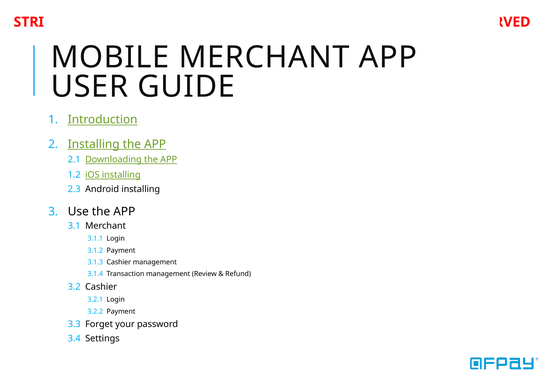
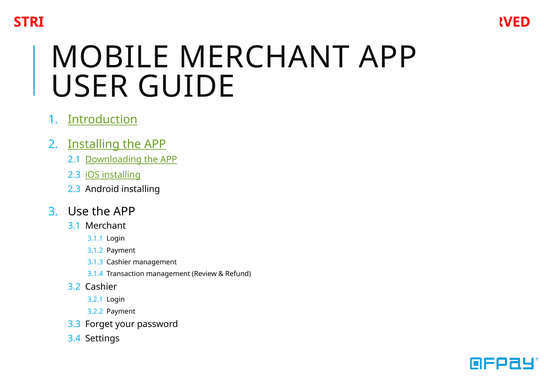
1.2: 1.2 -> 2.3 (74, 175)
